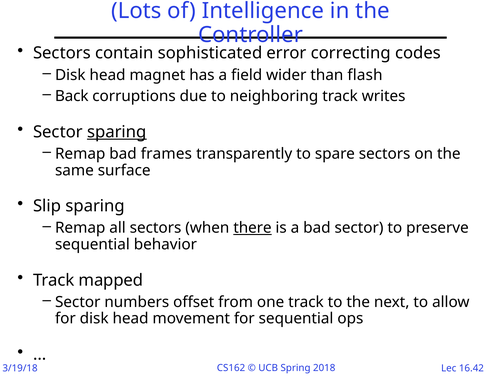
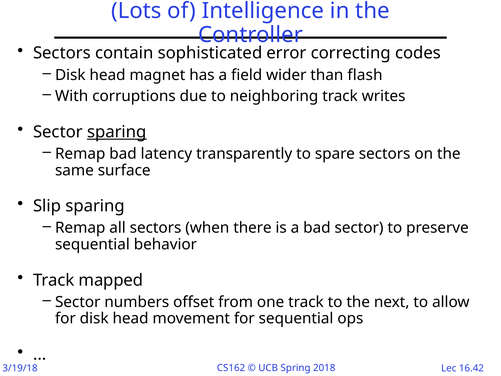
Back: Back -> With (72, 96)
frames: frames -> latency (166, 154)
there underline: present -> none (252, 228)
